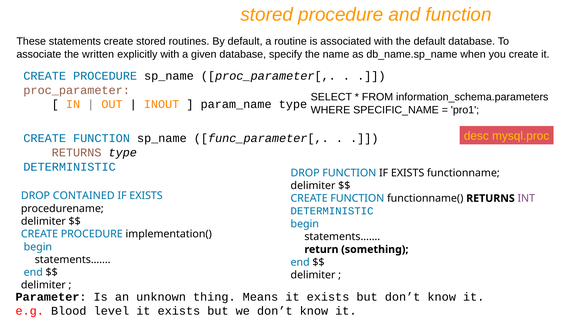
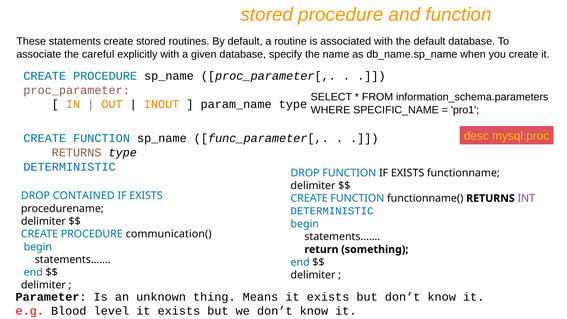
written: written -> careful (98, 54)
implementation(: implementation( -> communication( (169, 234)
